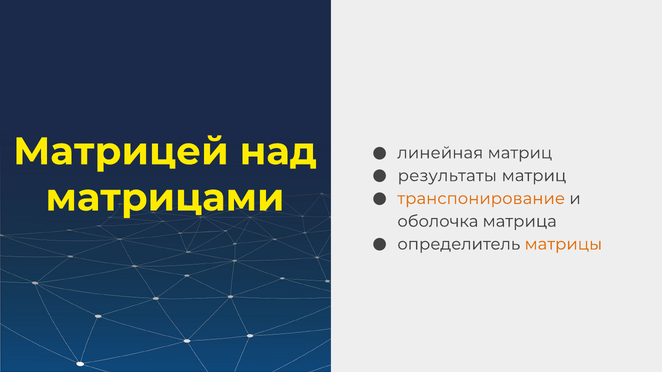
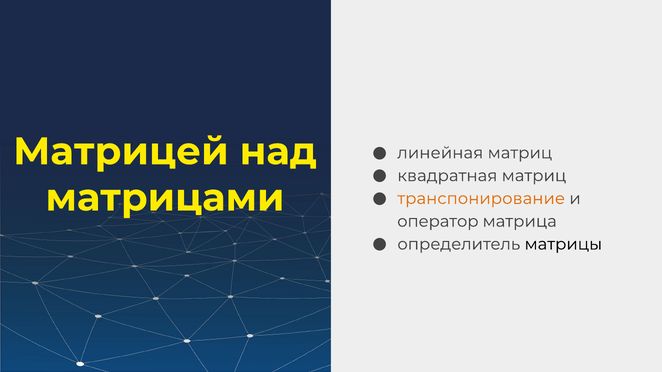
результаты: результаты -> квадратная (447, 176)
оболочка: оболочка -> оператор (438, 222)
матрицы colour: orange -> black (563, 244)
